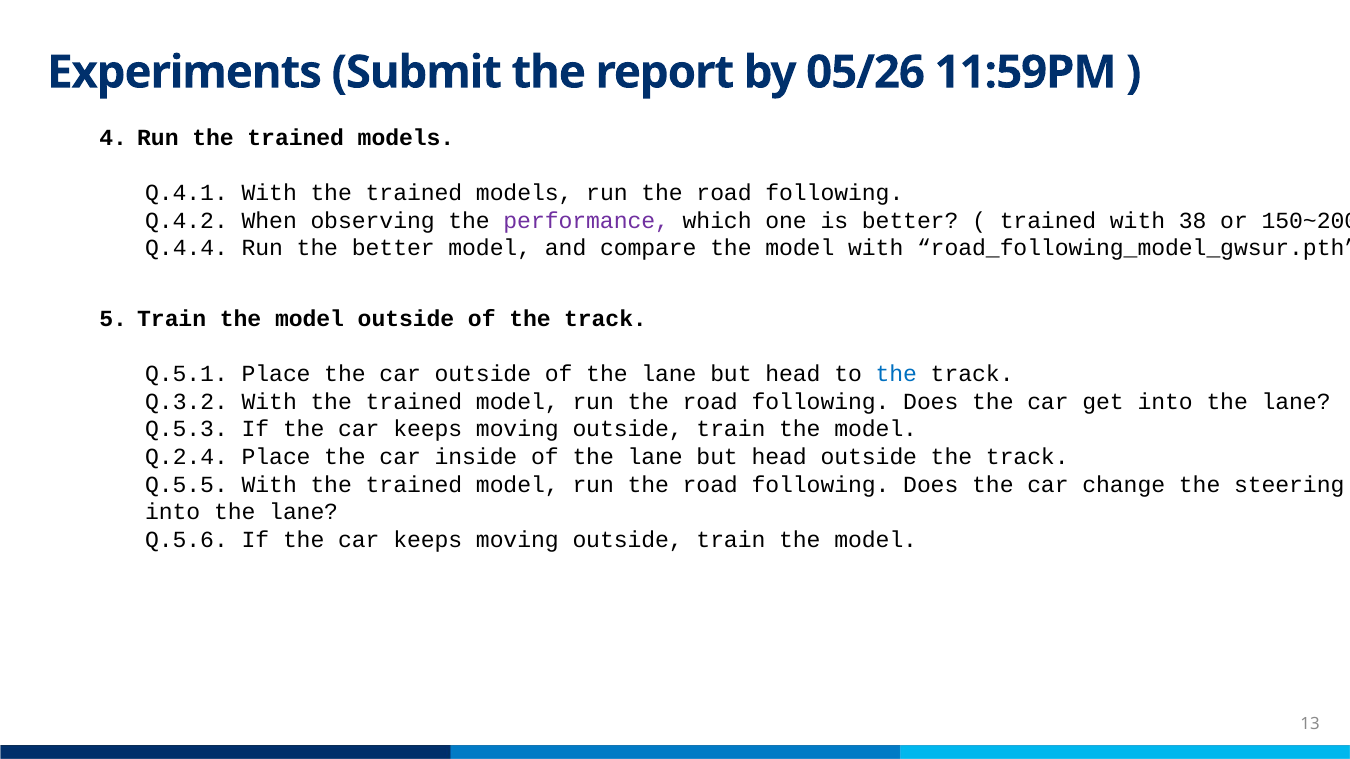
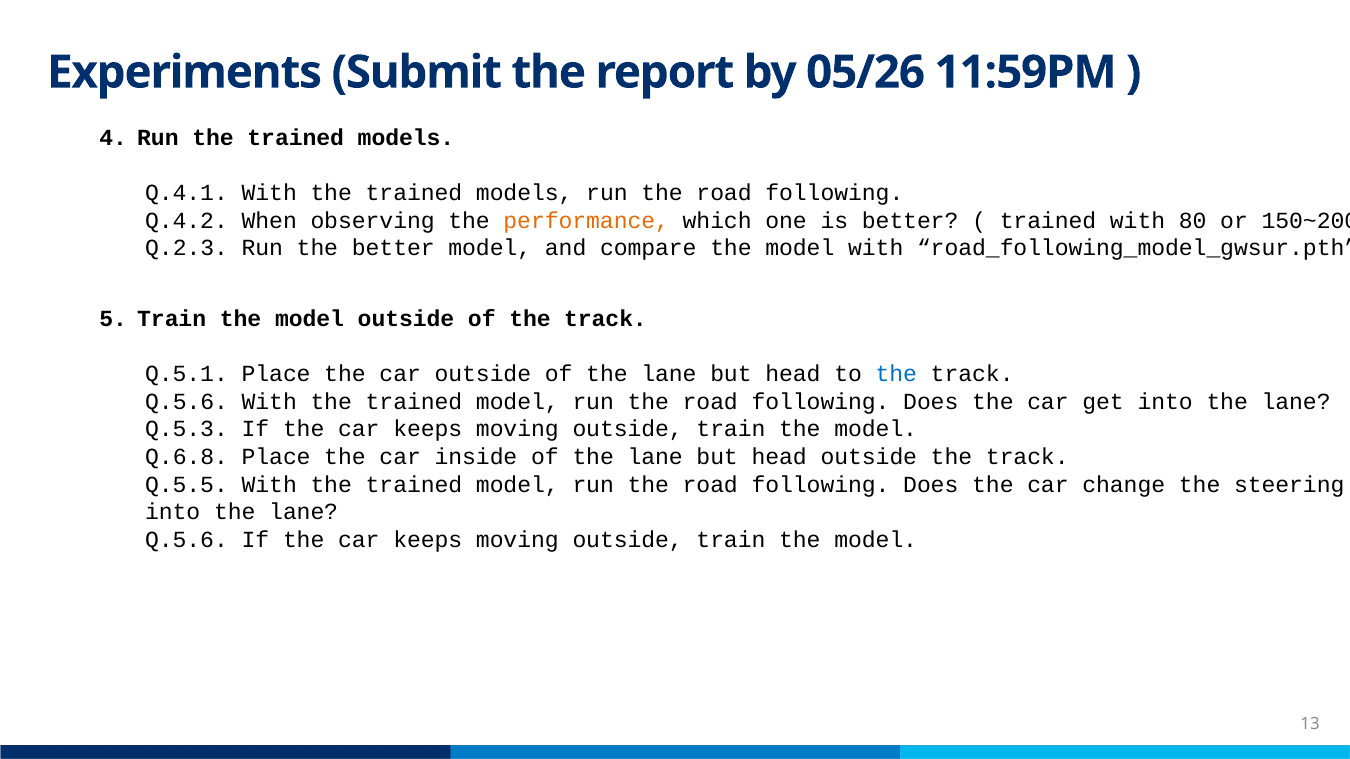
performance colour: purple -> orange (586, 221)
38: 38 -> 80 (1193, 221)
Q.4.4: Q.4.4 -> Q.2.3 (187, 248)
Q.3.2: Q.3.2 -> Q.5.6 (187, 402)
Q.2.4: Q.2.4 -> Q.6.8 (187, 457)
